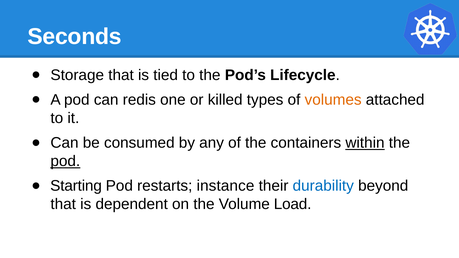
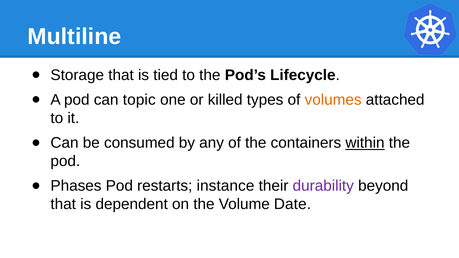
Seconds: Seconds -> Multiline (74, 37)
redis: redis -> topic (139, 100)
pod underline: present -> none (65, 161)
Starting: Starting -> Phases (76, 186)
durability colour: blue -> purple (323, 186)
Load: Load -> Date (292, 204)
